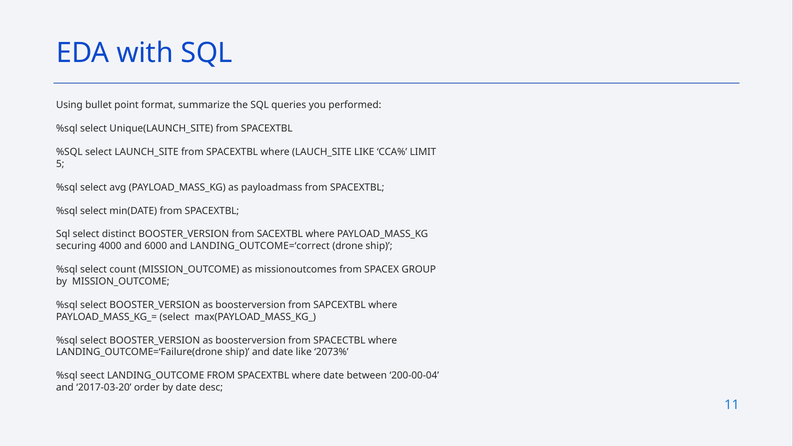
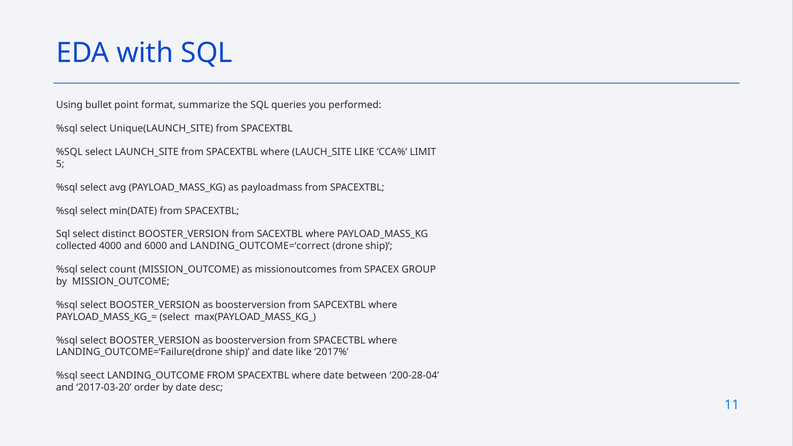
securing: securing -> collected (76, 246)
2073%: 2073% -> 2017% (331, 352)
200-00-04: 200-00-04 -> 200-28-04 (414, 376)
